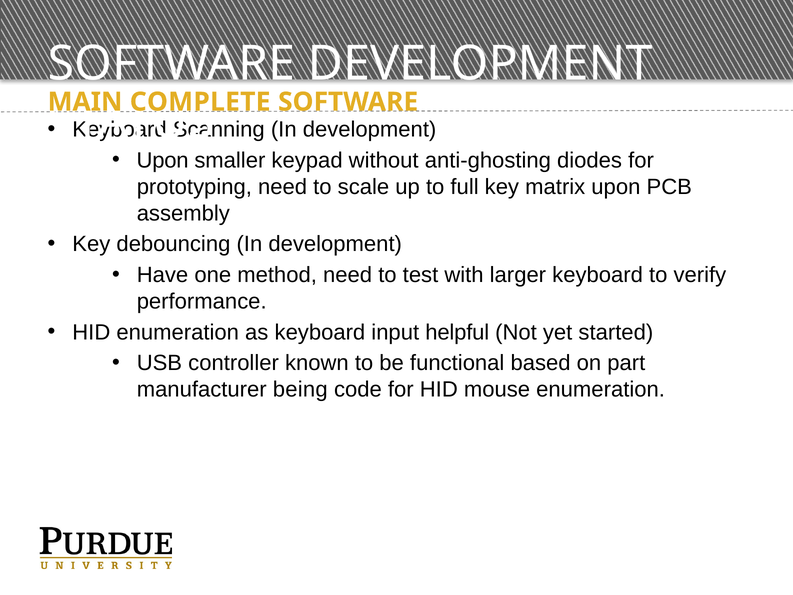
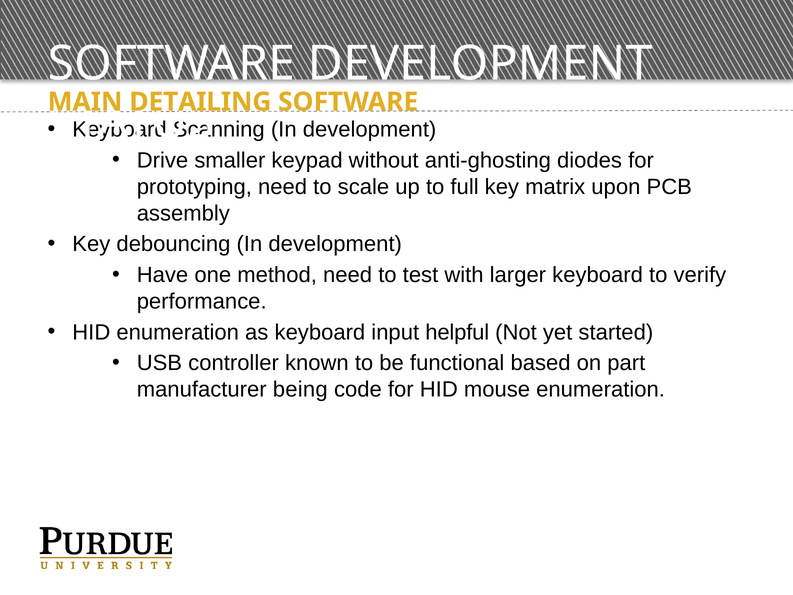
COMPLETE: COMPLETE -> DETAILING (200, 102)
Upon: Upon -> Drive (162, 160)
